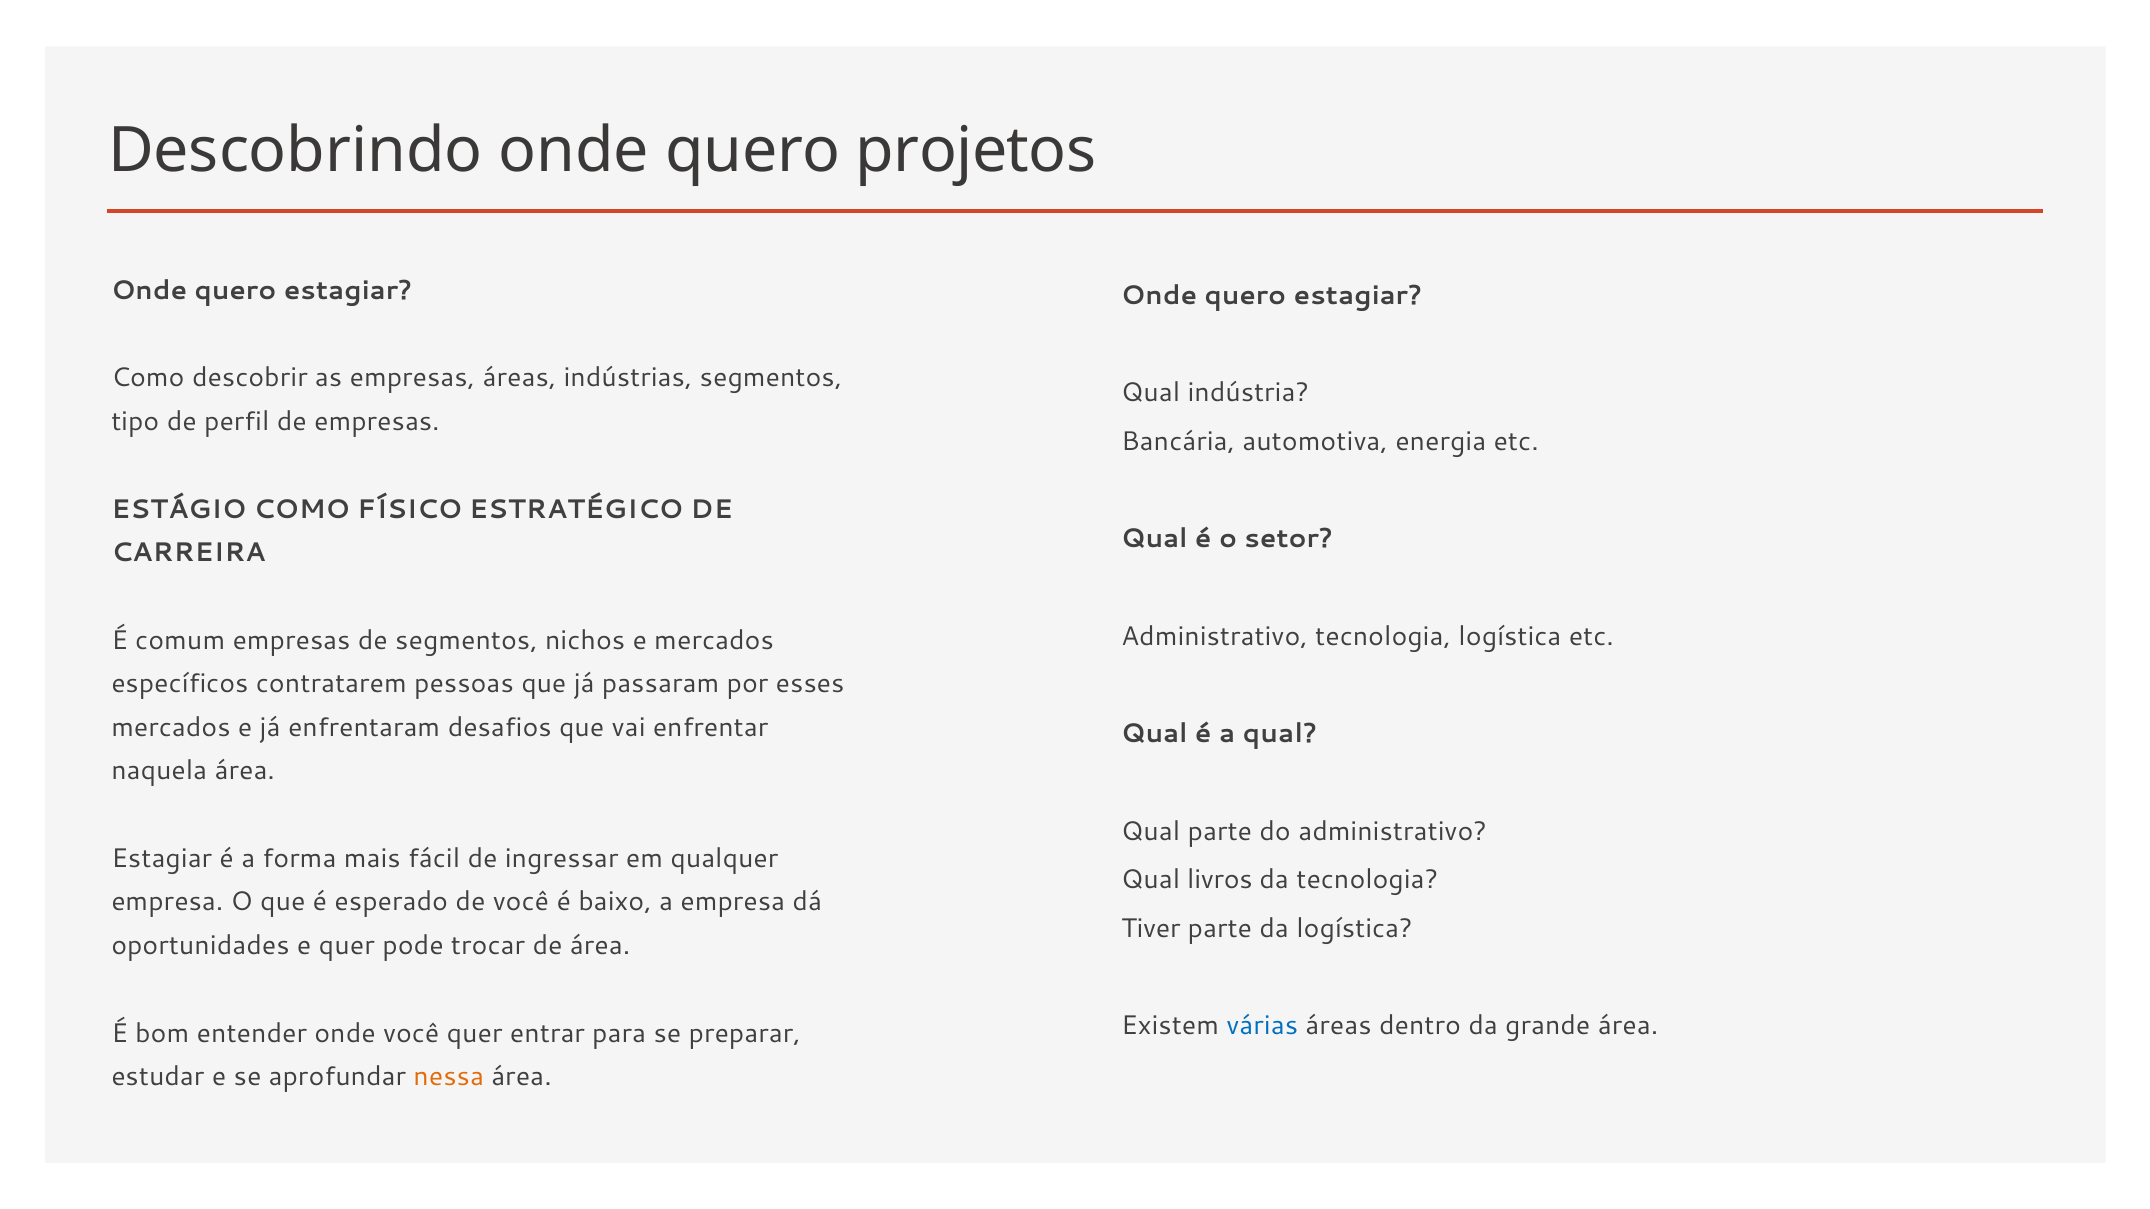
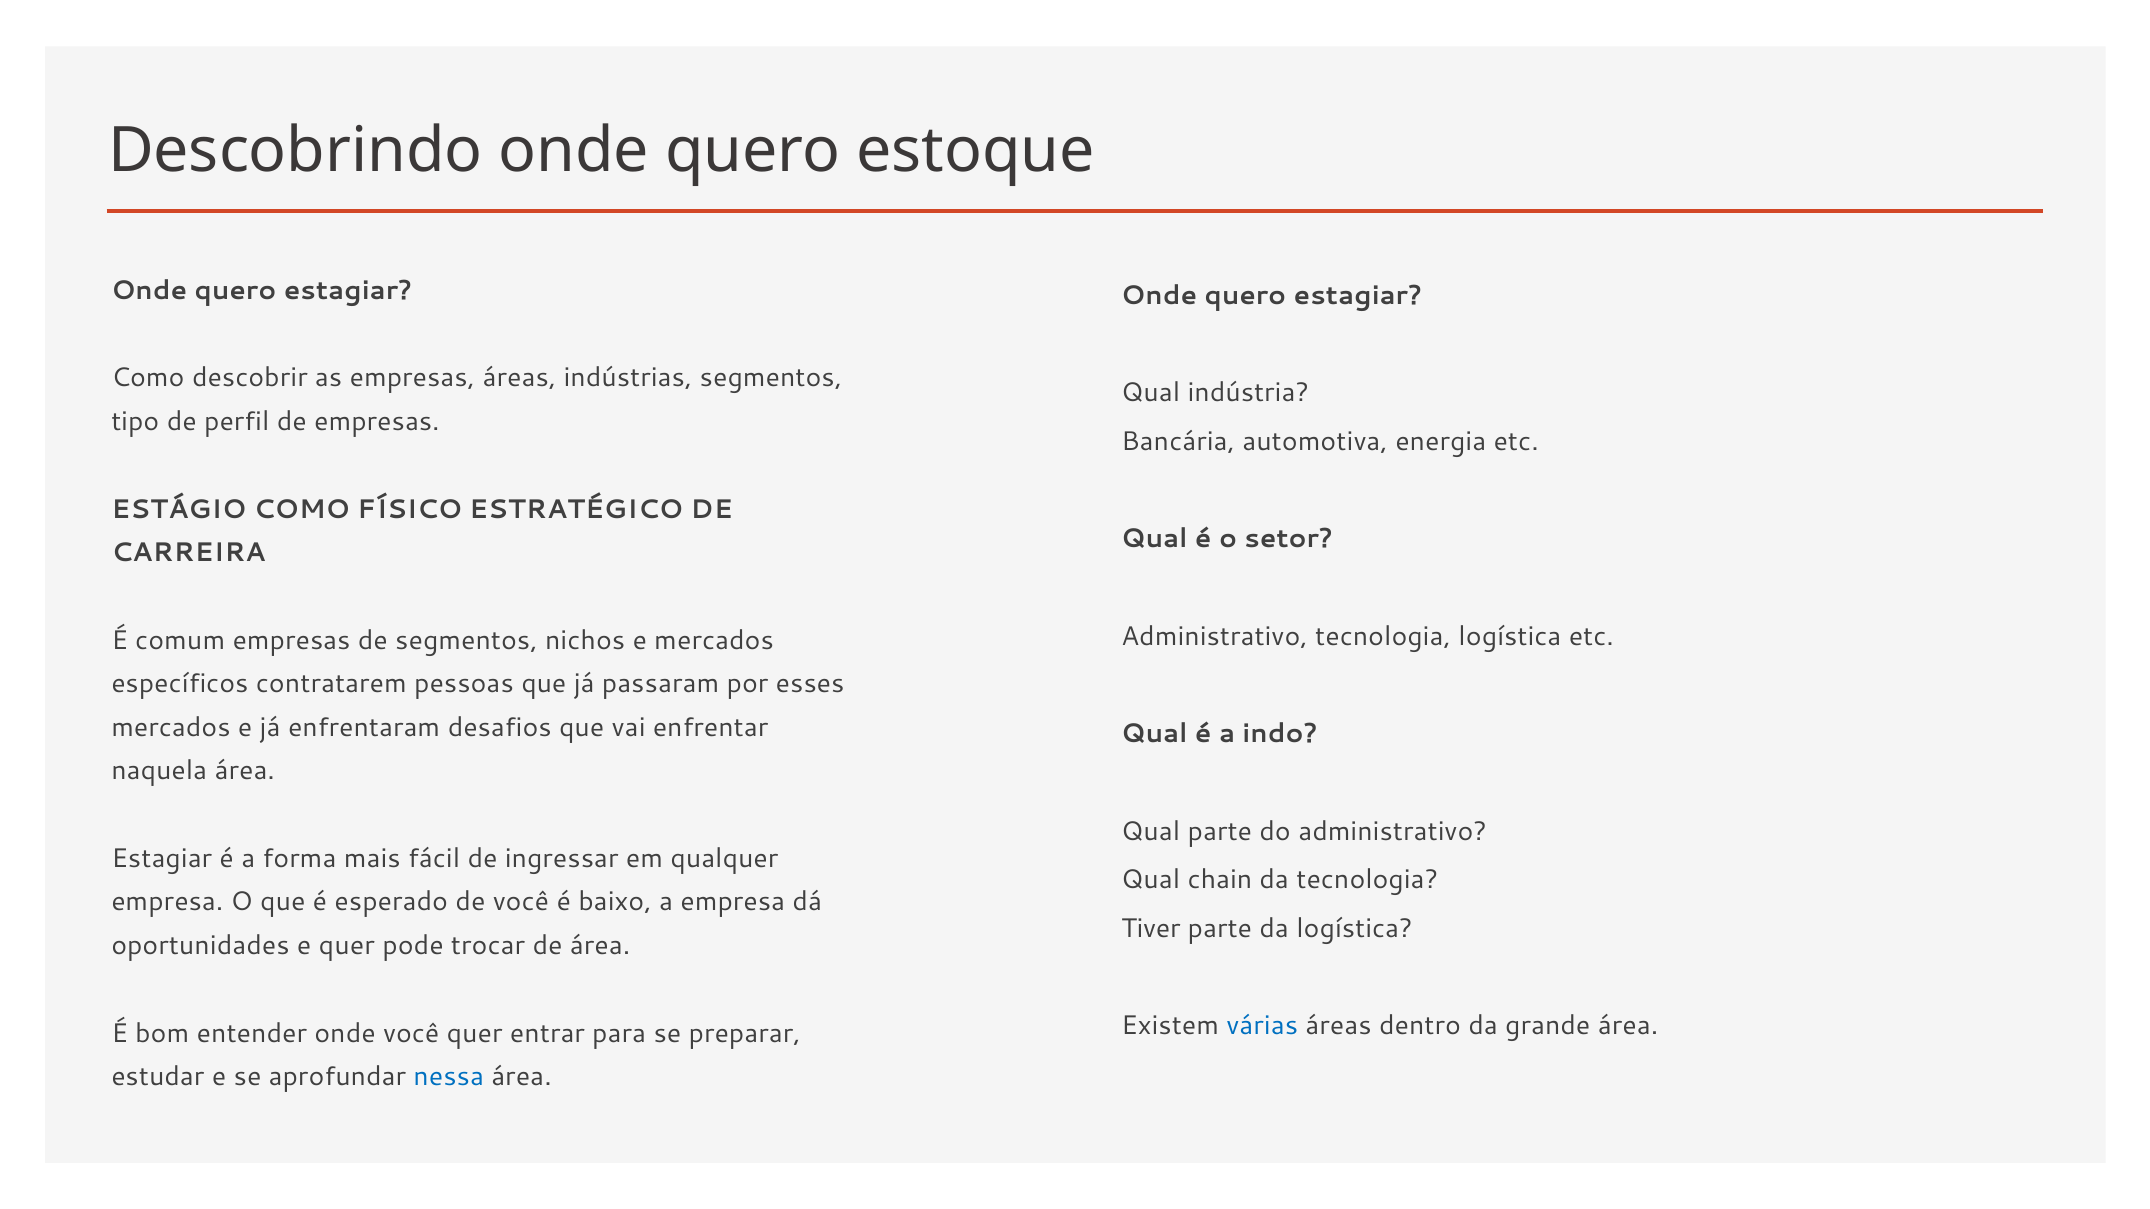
projetos: projetos -> estoque (976, 151)
a qual: qual -> indo (1280, 734)
livros: livros -> chain (1220, 880)
nessa colour: orange -> blue (449, 1077)
